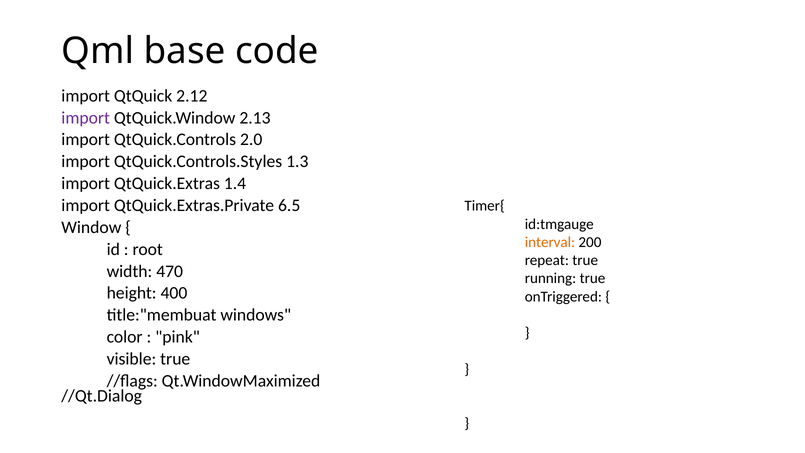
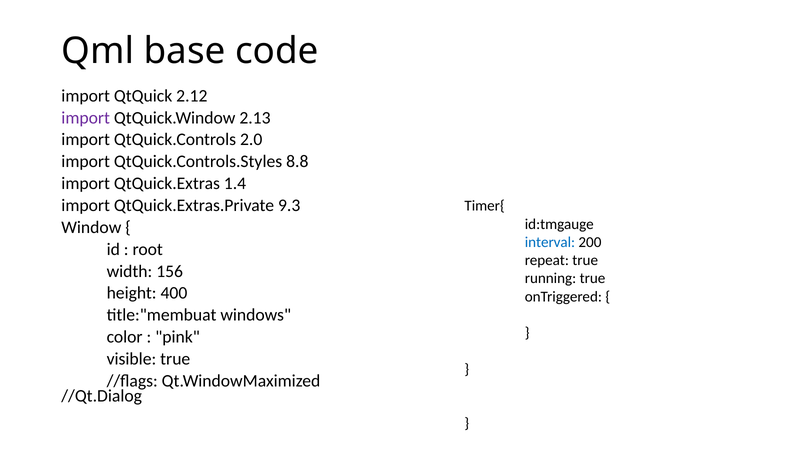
1.3: 1.3 -> 8.8 (297, 162)
6.5: 6.5 -> 9.3 (289, 205)
interval colour: orange -> blue (550, 242)
470: 470 -> 156 (170, 271)
